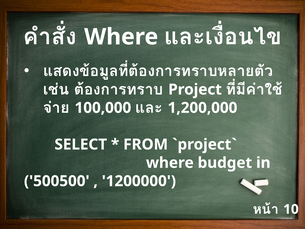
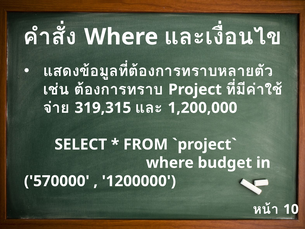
100,000: 100,000 -> 319,315 (103, 108)
500500: 500500 -> 570000 (57, 181)
